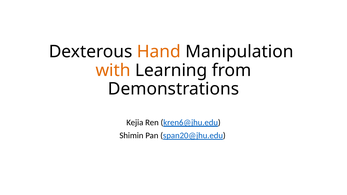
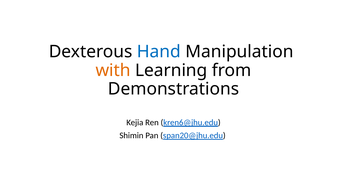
Hand colour: orange -> blue (159, 52)
